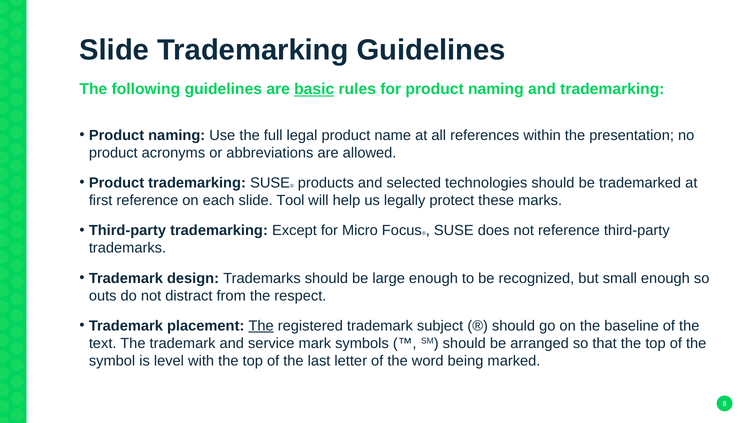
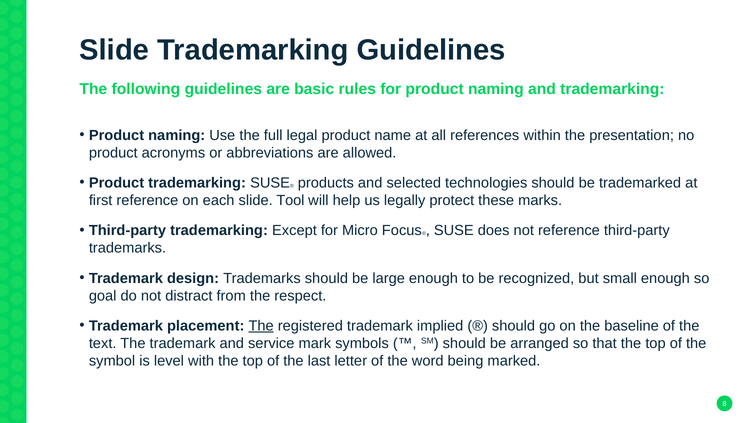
basic underline: present -> none (314, 89)
outs: outs -> goal (103, 296)
subject: subject -> implied (440, 326)
